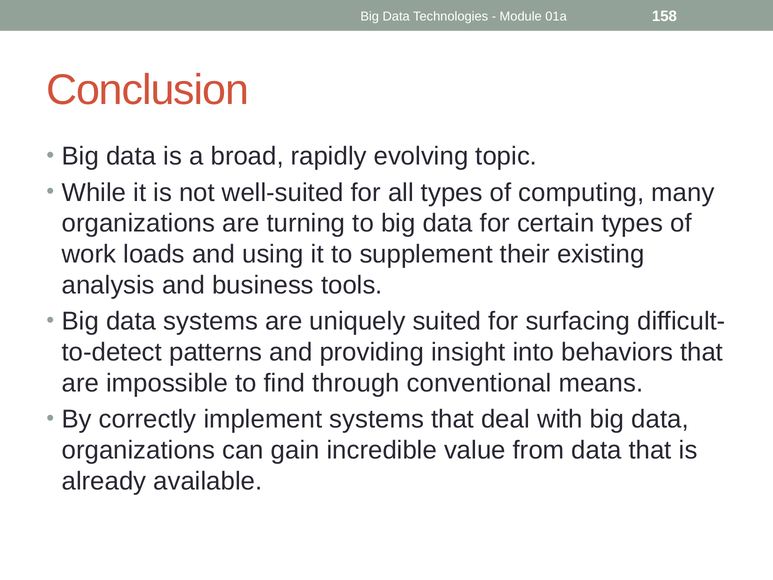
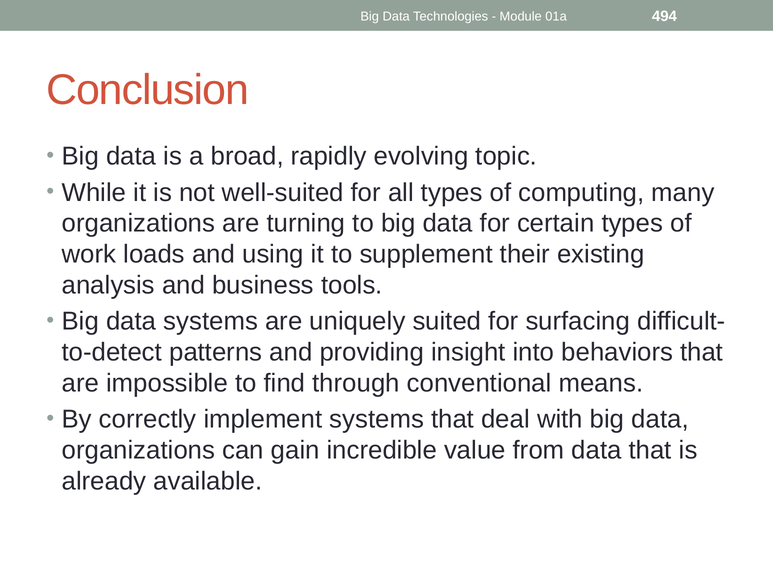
158: 158 -> 494 (664, 16)
